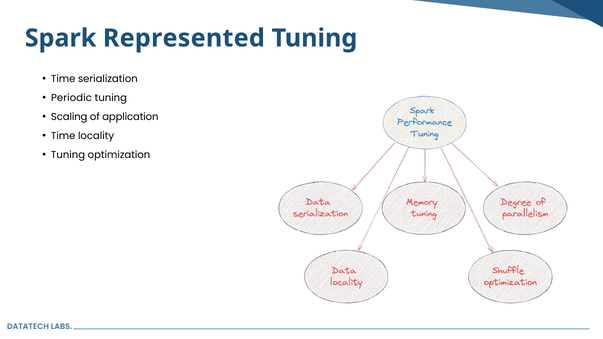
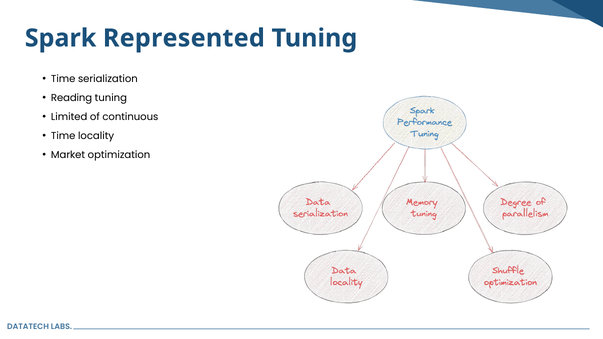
Periodic: Periodic -> Reading (72, 98)
Scaling: Scaling -> Limited (69, 117)
application: application -> continuous (130, 117)
Tuning: Tuning -> Market (68, 155)
